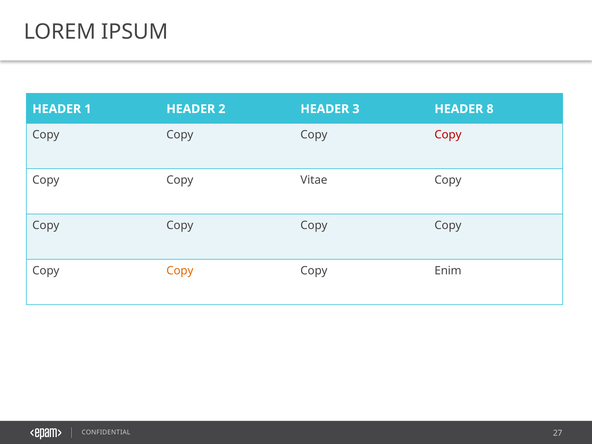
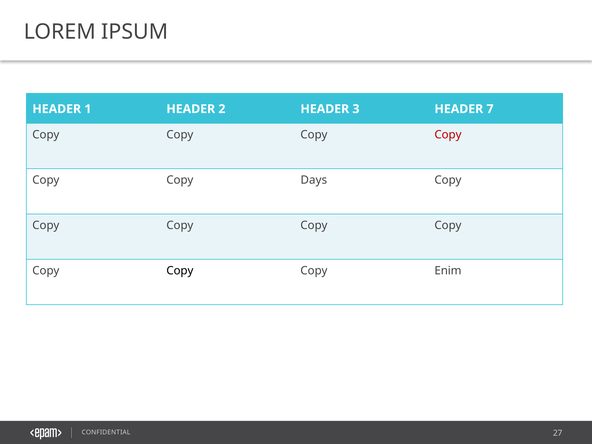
8: 8 -> 7 (490, 109)
Vitae: Vitae -> Days (314, 180)
Copy colour: orange -> black (180, 271)
